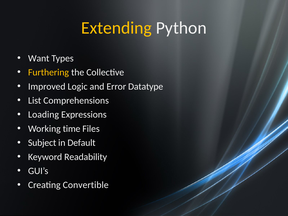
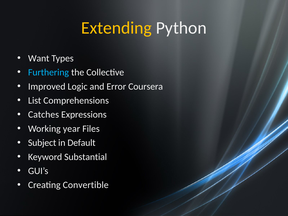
Furthering colour: yellow -> light blue (49, 72)
Datatype: Datatype -> Coursera (146, 86)
Loading: Loading -> Catches (44, 115)
time: time -> year (71, 129)
Readability: Readability -> Substantial (86, 157)
